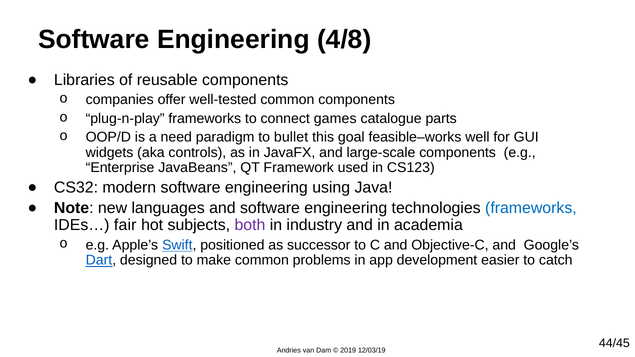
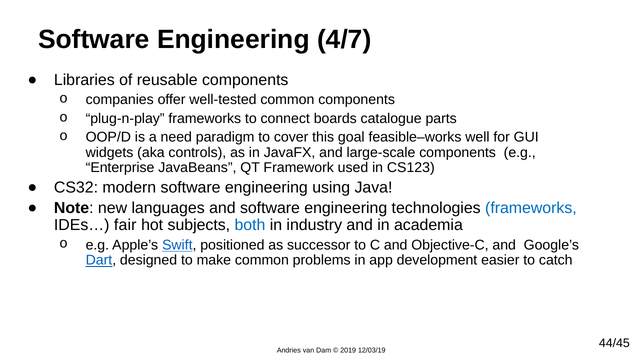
4/8: 4/8 -> 4/7 (344, 39)
games: games -> boards (335, 119)
bullet: bullet -> cover (291, 137)
both colour: purple -> blue (250, 225)
